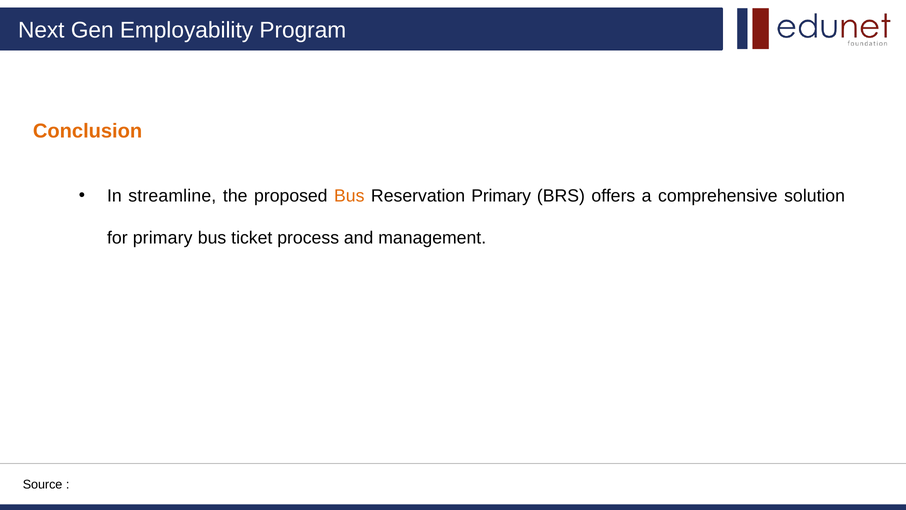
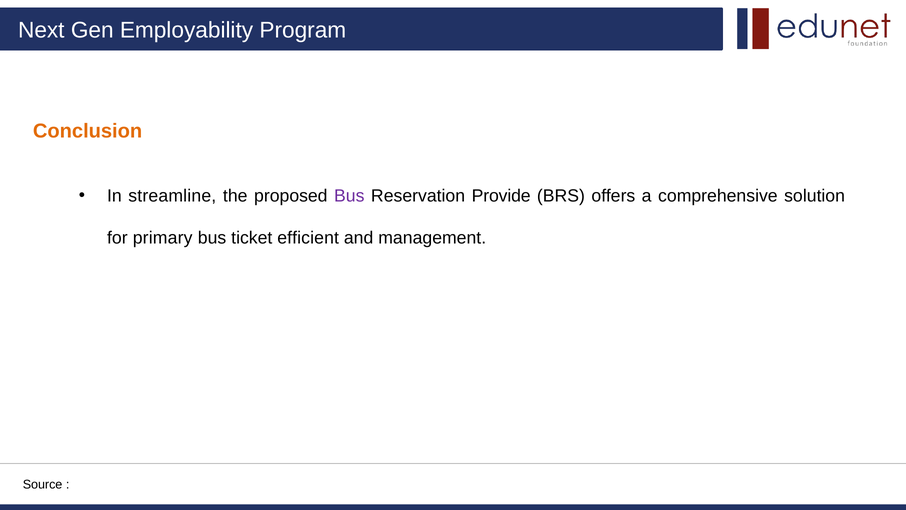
Bus colour: orange -> purple (349, 196)
Reservation Primary: Primary -> Provide (501, 196)
process: process -> efficient (308, 238)
